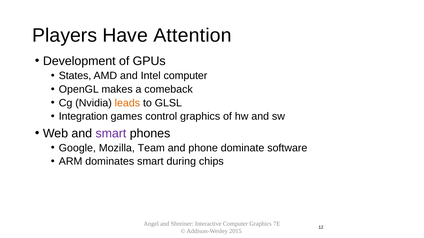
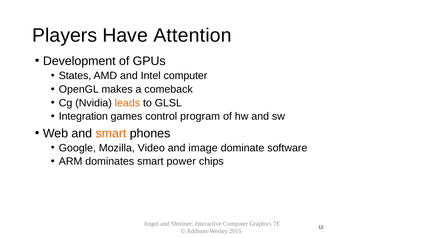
control graphics: graphics -> program (200, 117)
smart colour: purple -> orange (111, 134)
Team: Team -> Video (151, 148)
phone: phone -> image (203, 148)
during: during -> power (181, 162)
